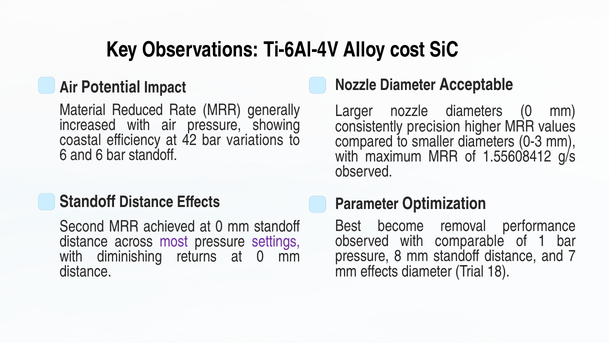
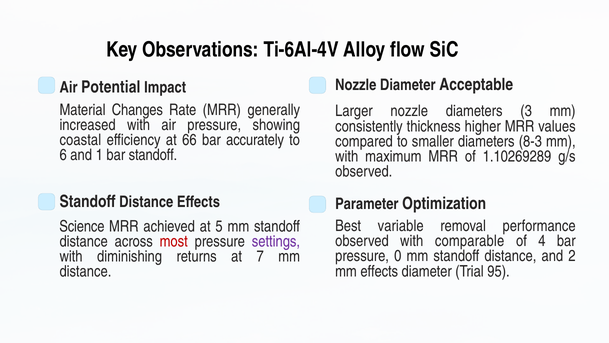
cost: cost -> flow (408, 50)
Reduced: Reduced -> Changes (137, 110)
diameters 0: 0 -> 3 (526, 111)
precision: precision -> thickness (434, 126)
42: 42 -> 66 (189, 140)
variations: variations -> accurately (255, 140)
0-3: 0-3 -> 8-3 (530, 141)
and 6: 6 -> 1 (99, 155)
1.55608412: 1.55608412 -> 1.10269289 (517, 156)
become: become -> variable (401, 226)
Second: Second -> Science (82, 226)
achieved at 0: 0 -> 5 (219, 226)
1: 1 -> 4 (542, 241)
most colour: purple -> red (174, 241)
8: 8 -> 0 (398, 256)
7: 7 -> 2 (572, 256)
returns at 0: 0 -> 7 (260, 256)
18: 18 -> 95 (499, 271)
